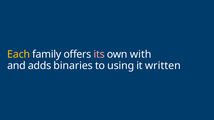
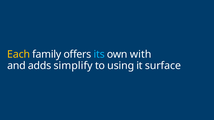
its colour: pink -> light blue (99, 54)
binaries: binaries -> simplify (73, 66)
written: written -> surface (163, 66)
